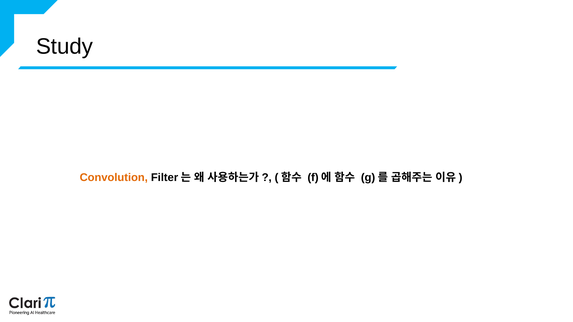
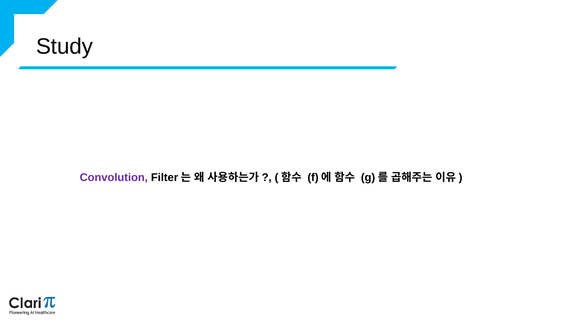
Convolution colour: orange -> purple (114, 178)
